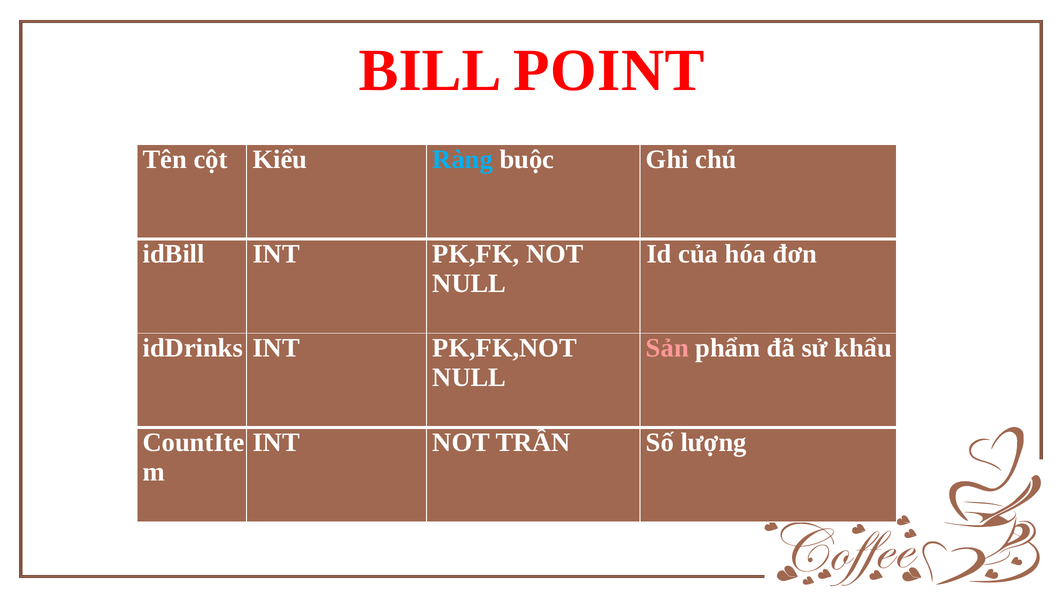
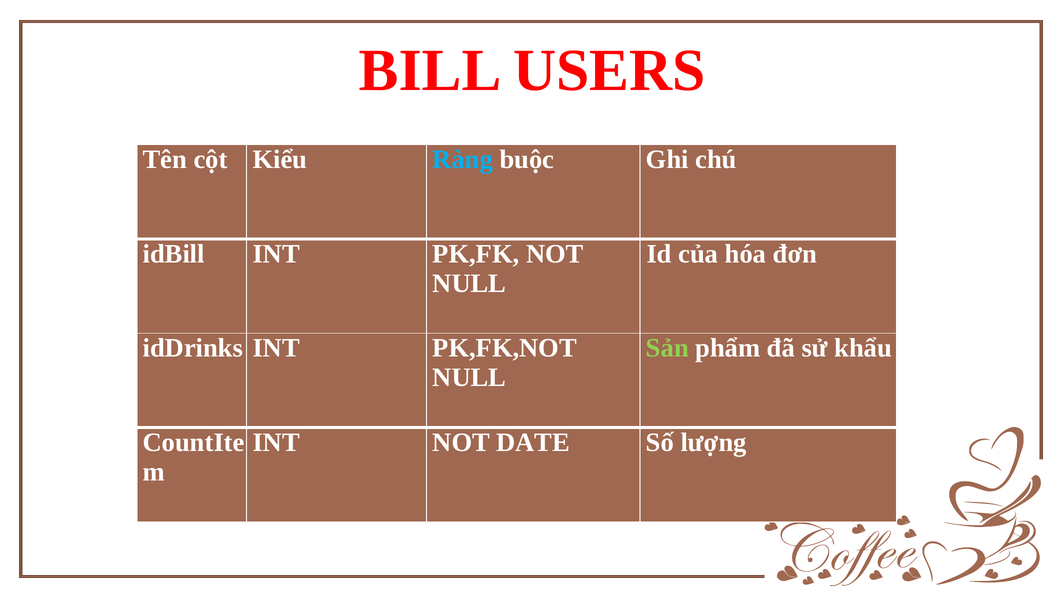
POINT: POINT -> USERS (609, 70)
Sản colour: pink -> light green (667, 348)
TRẦN: TRẦN -> DATE (533, 442)
